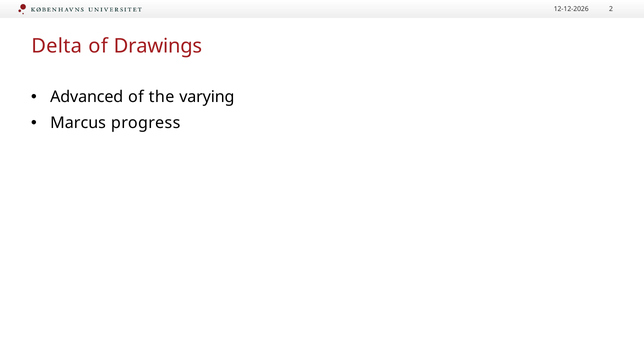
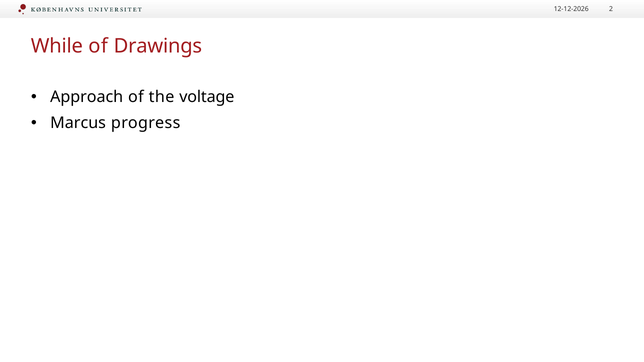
Delta: Delta -> While (57, 46)
Advanced: Advanced -> Approach (87, 97)
varying: varying -> voltage (207, 97)
